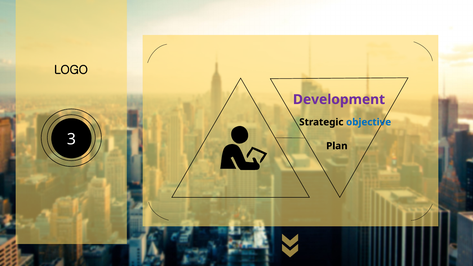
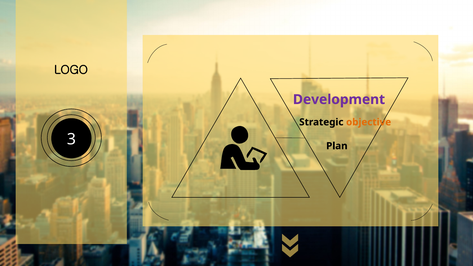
objective colour: blue -> orange (369, 122)
